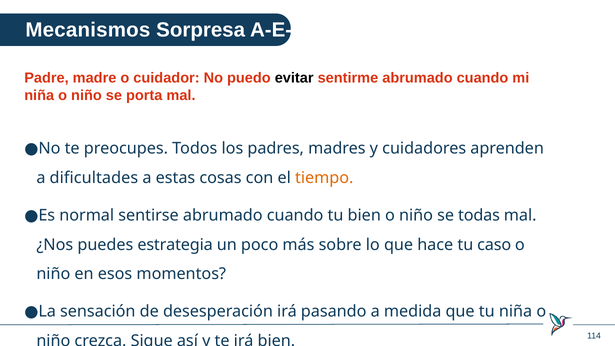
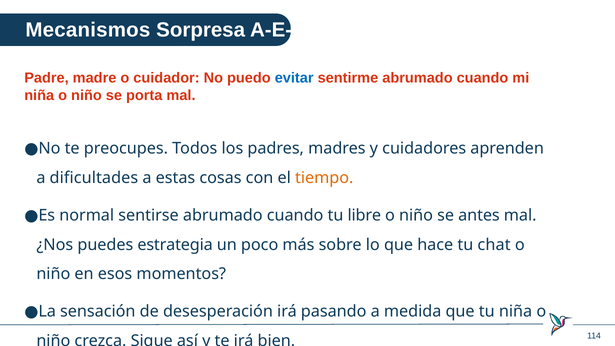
evitar colour: black -> blue (294, 78)
tu bien: bien -> libre (364, 215)
todas: todas -> antes (479, 215)
caso: caso -> chat (494, 245)
